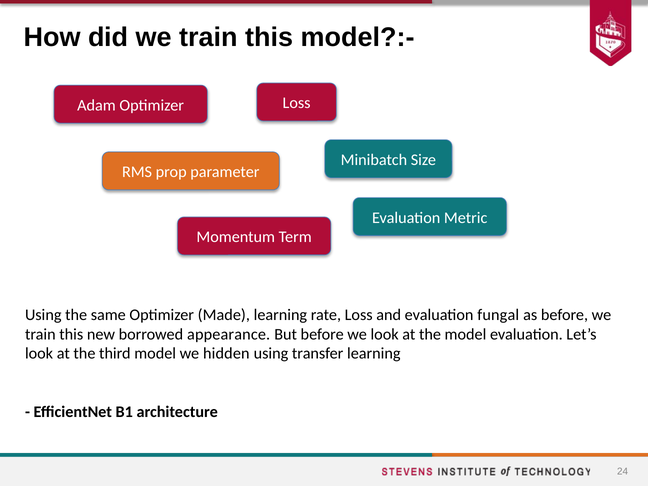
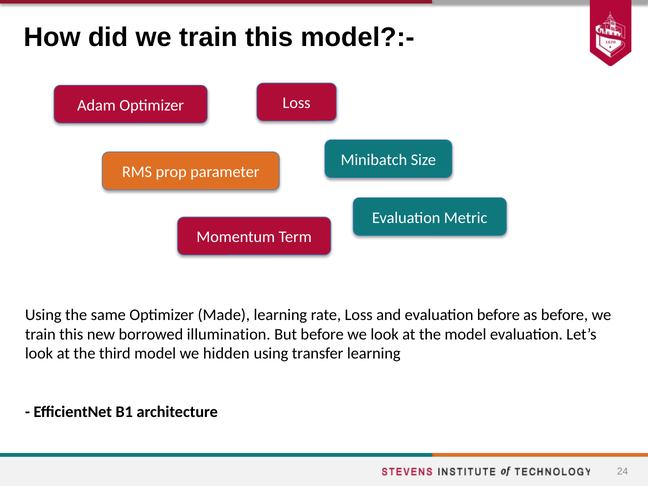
evaluation fungal: fungal -> before (498, 315)
appearance: appearance -> illumination (229, 334)
